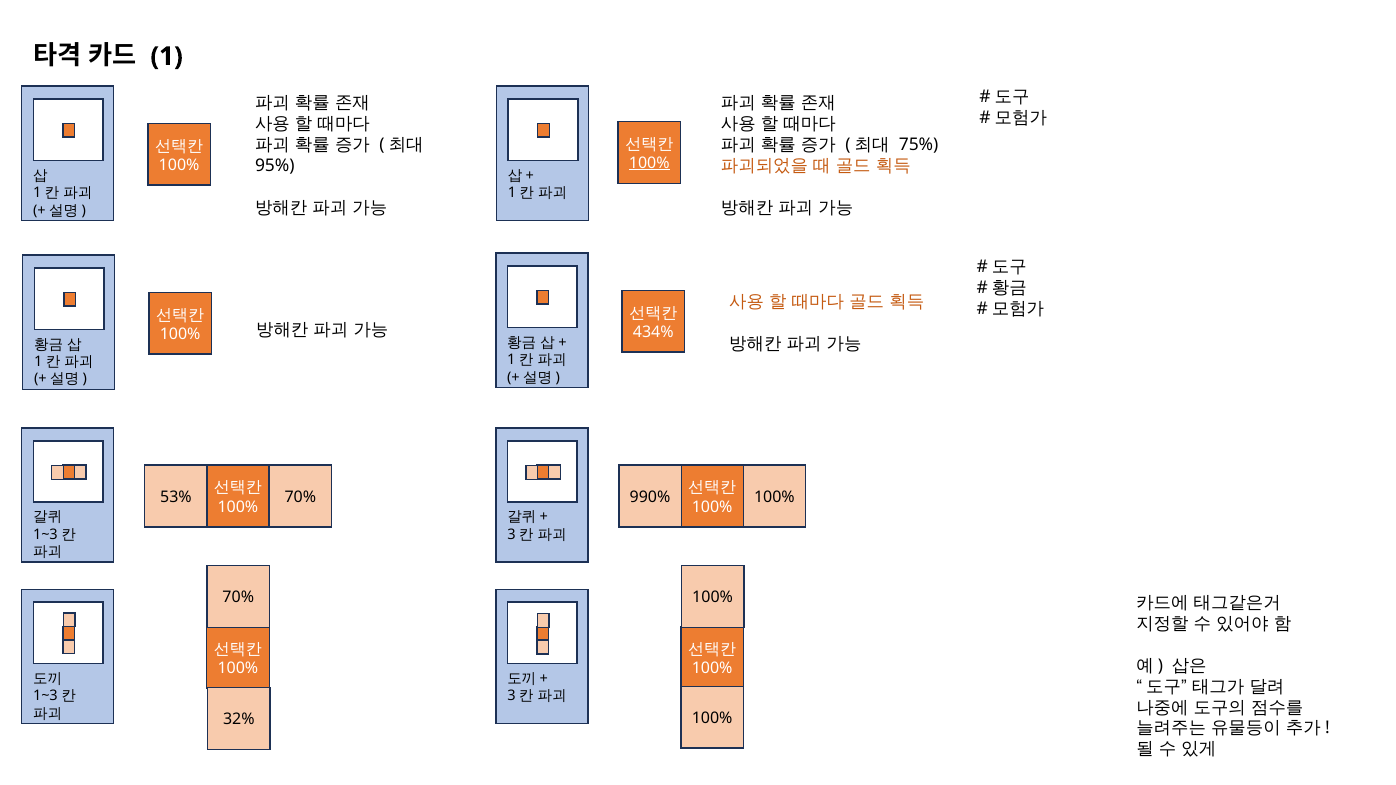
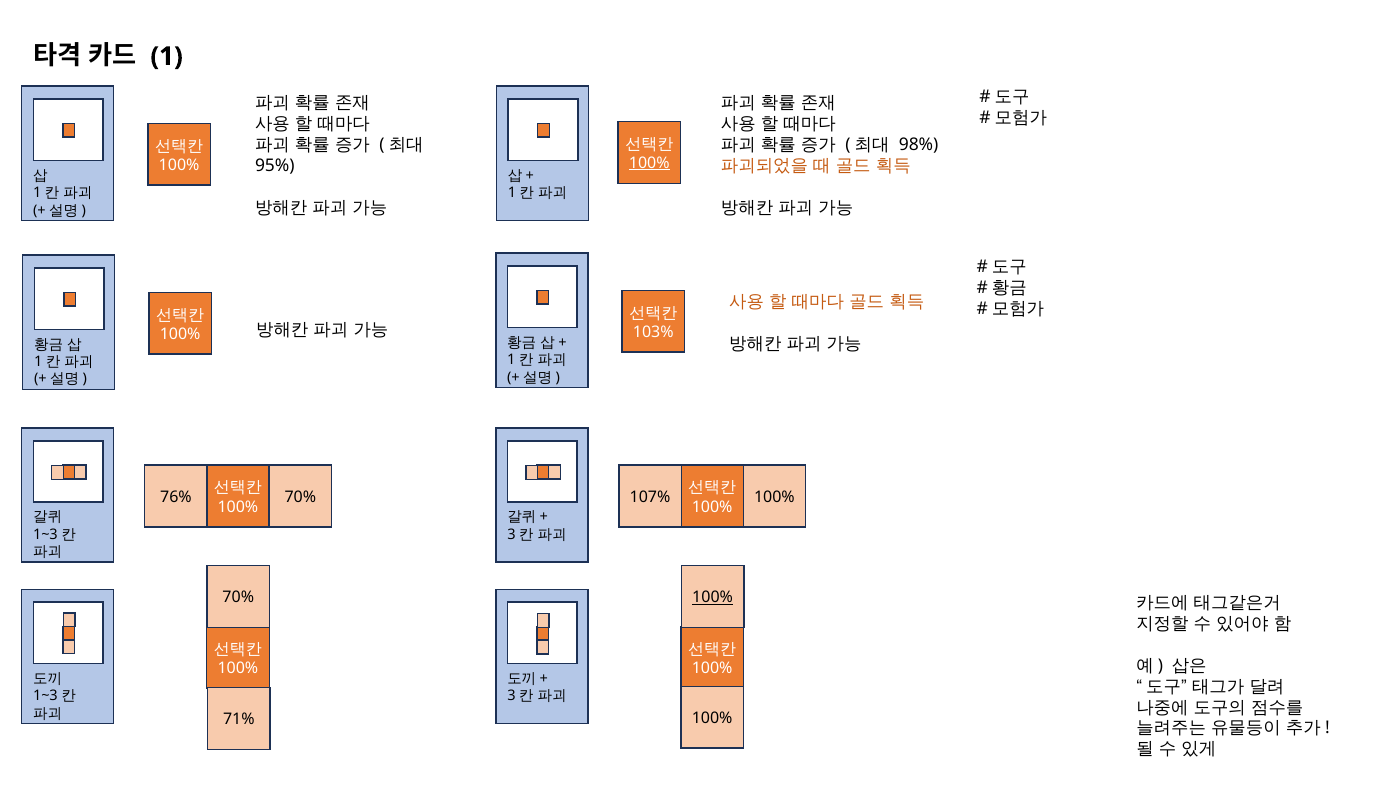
75%: 75% -> 98% (919, 145)
434%: 434% -> 103% (653, 332)
53%: 53% -> 76% (176, 497)
990%: 990% -> 107% (650, 497)
100% underline: none -> present (713, 598)
32%: 32% -> 71% (239, 720)
